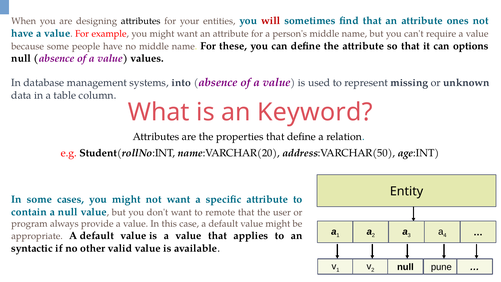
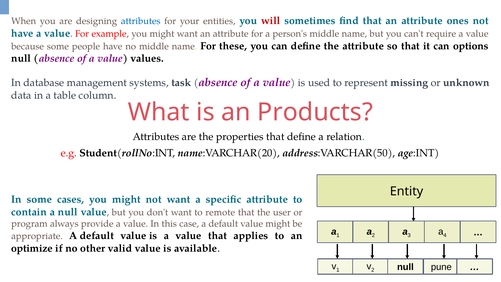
attributes colour: black -> blue (141, 21)
into: into -> task (181, 83)
Keyword: Keyword -> Products (315, 112)
syntactic: syntactic -> optimize (32, 248)
